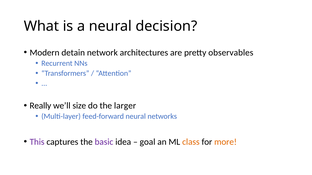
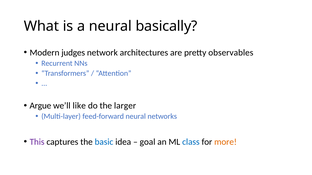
decision: decision -> basically (166, 26)
detain: detain -> judges (73, 53)
Really: Really -> Argue (40, 106)
size: size -> like (79, 106)
basic colour: purple -> blue (104, 142)
class colour: orange -> blue (191, 142)
